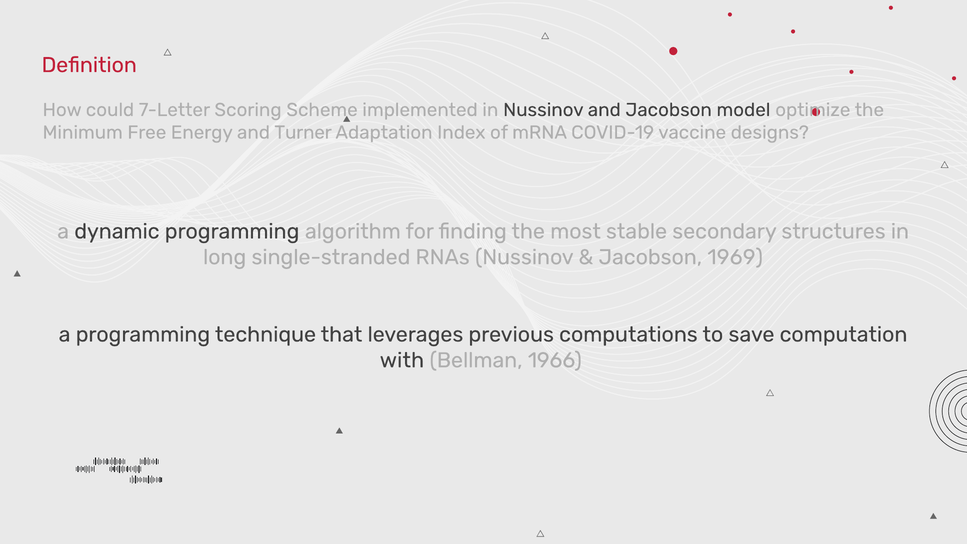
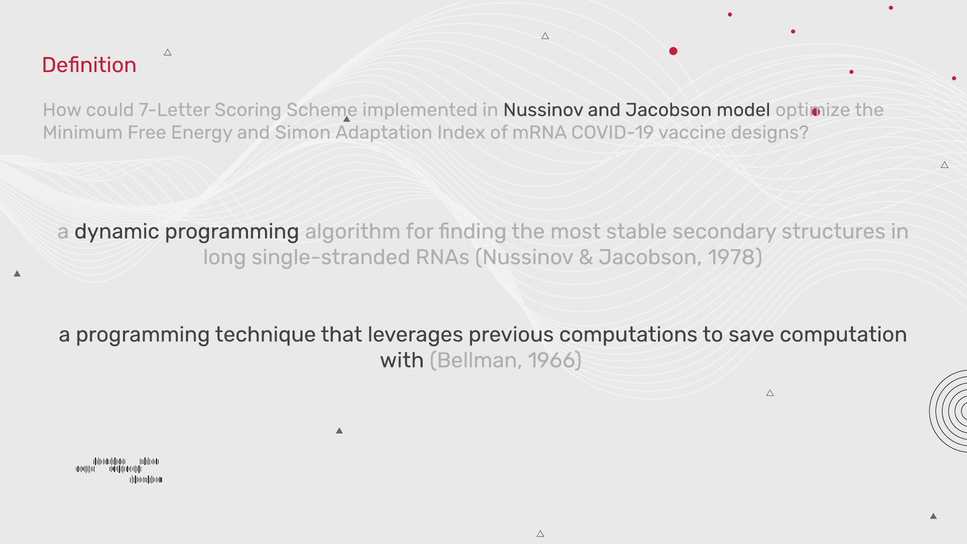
Turner: Turner -> Simon (303, 132)
1969: 1969 -> 1978 (735, 257)
